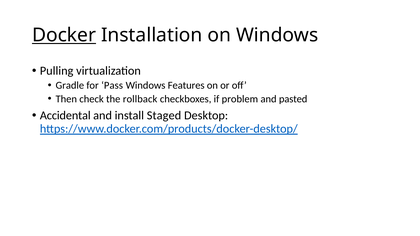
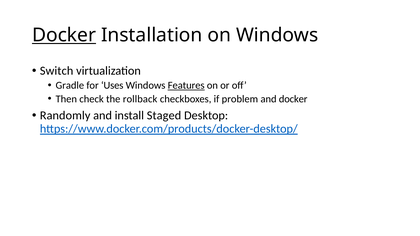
Pulling: Pulling -> Switch (57, 71)
Pass: Pass -> Uses (112, 85)
Features underline: none -> present (186, 85)
and pasted: pasted -> docker (293, 99)
Accidental: Accidental -> Randomly (65, 116)
